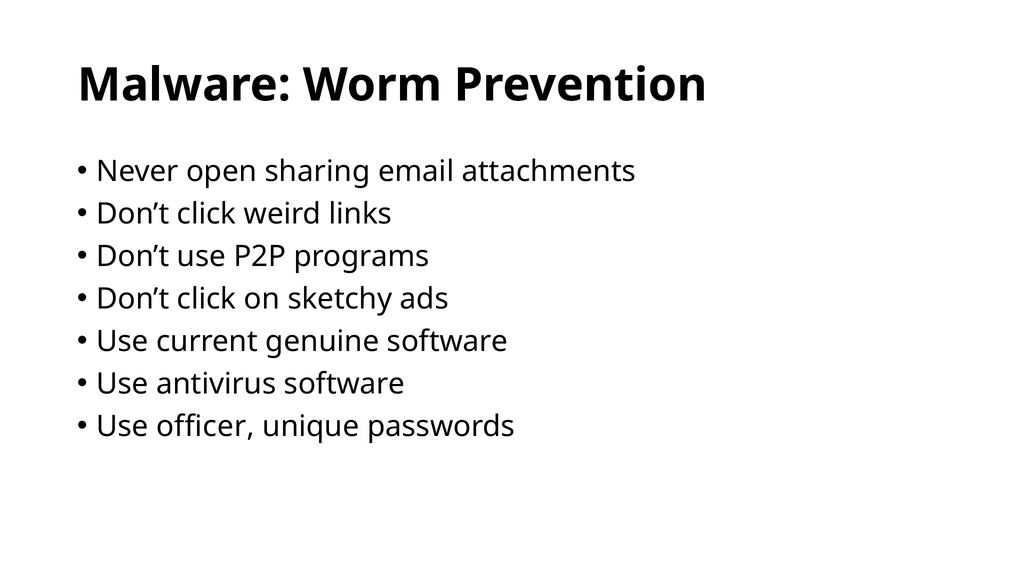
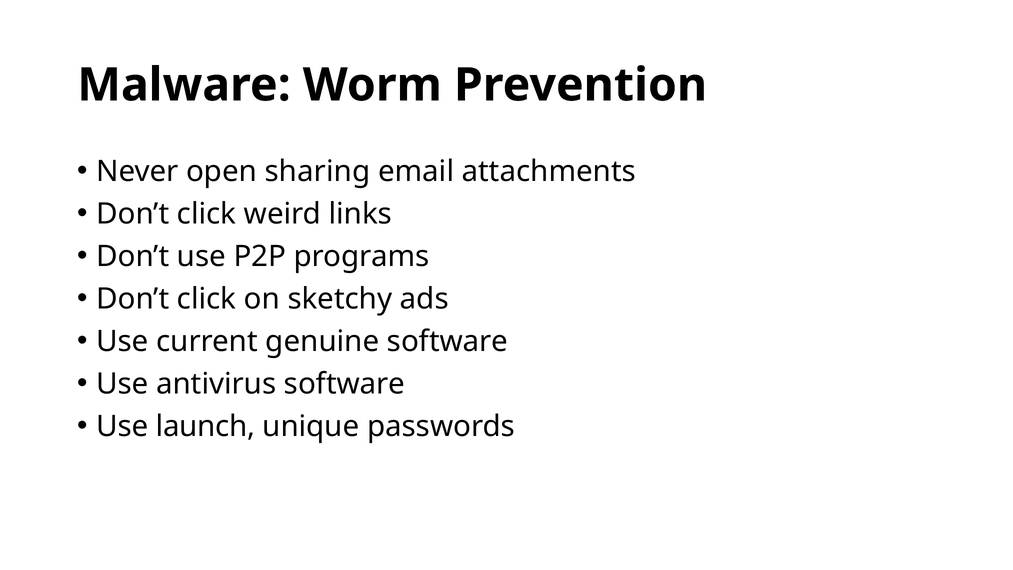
officer: officer -> launch (206, 426)
